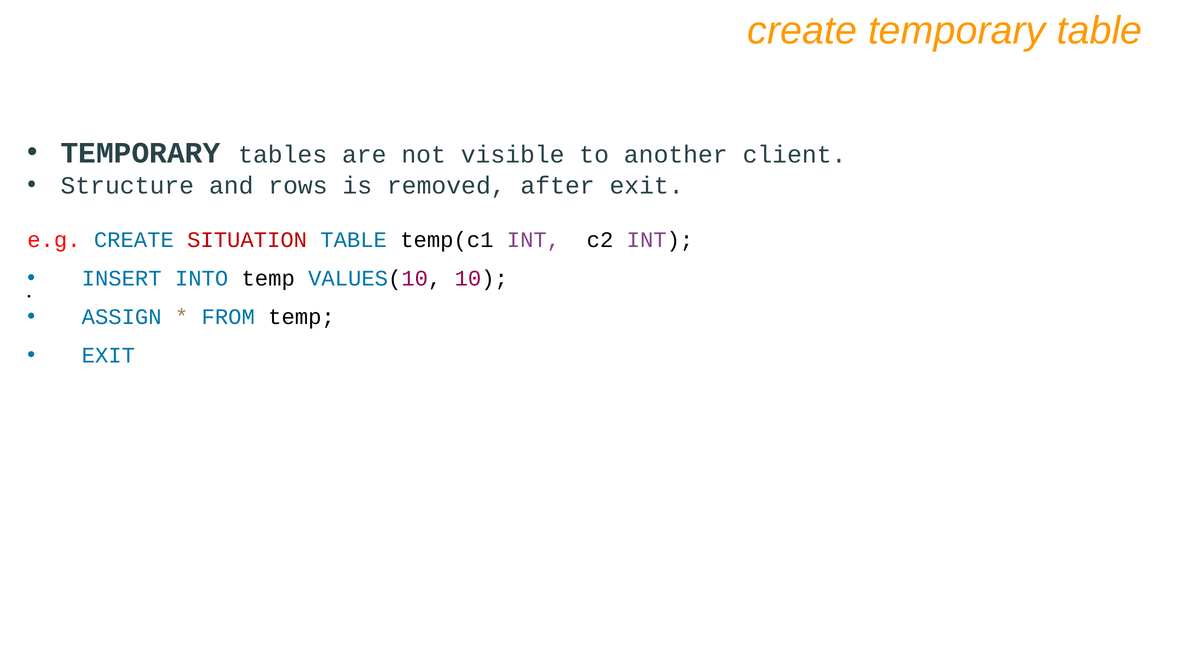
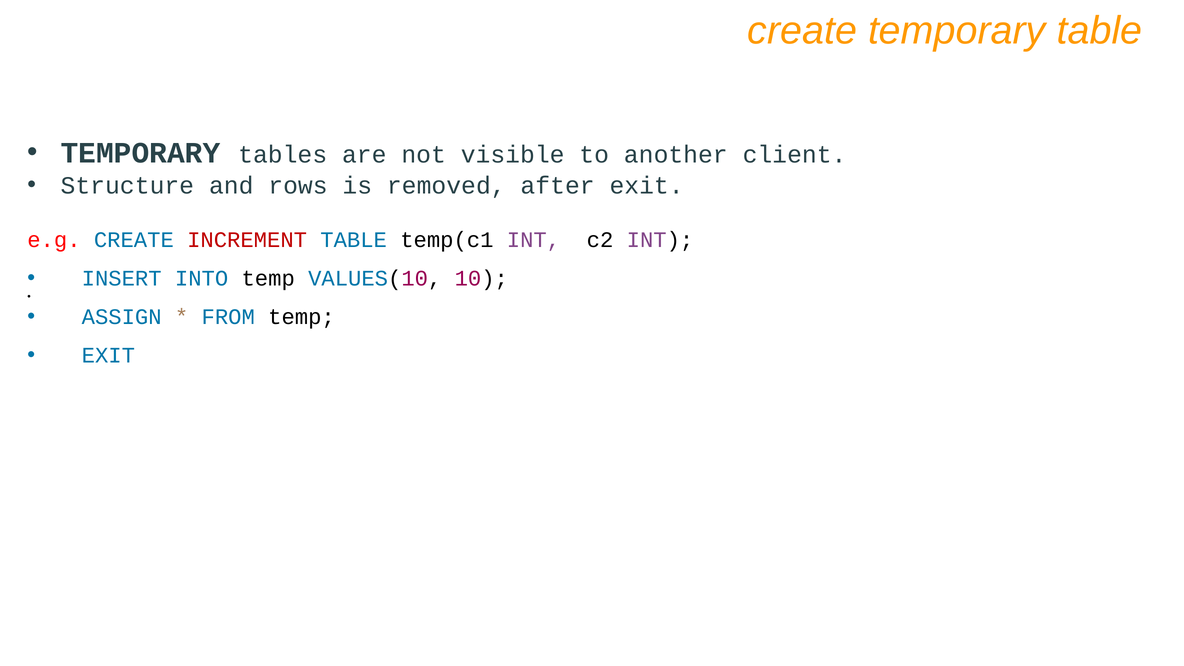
SITUATION: SITUATION -> INCREMENT (247, 240)
